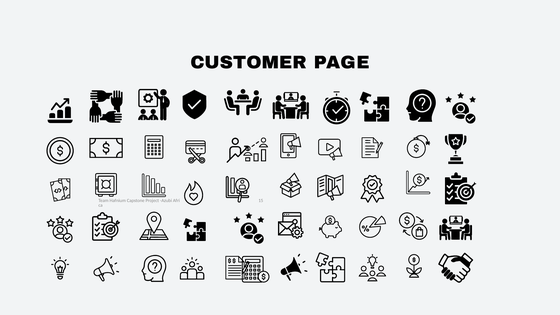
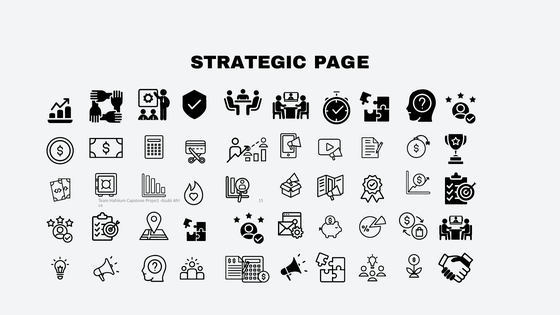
CUSTOMER: CUSTOMER -> STRATEGIC (249, 62)
